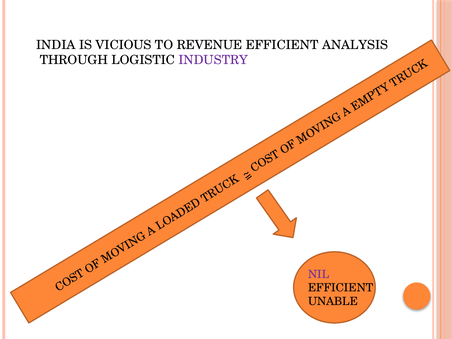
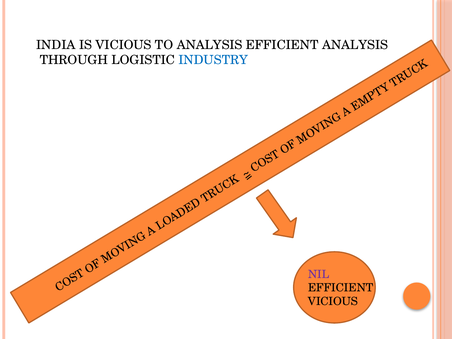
TO REVENUE: REVENUE -> ANALYSIS (210, 45)
INDUSTRY colour: purple -> blue (213, 60)
UNABLE: UNABLE -> VICIOUS (333, 301)
